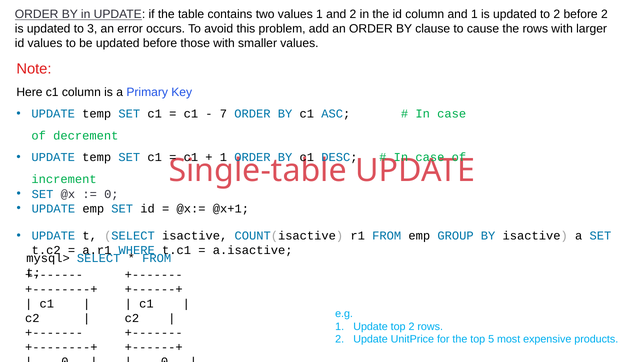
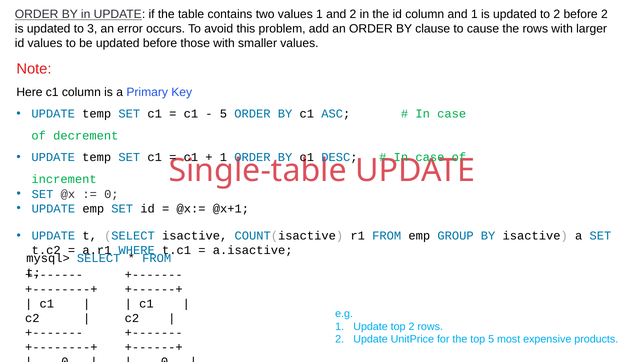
7: 7 -> 5 (223, 114)
